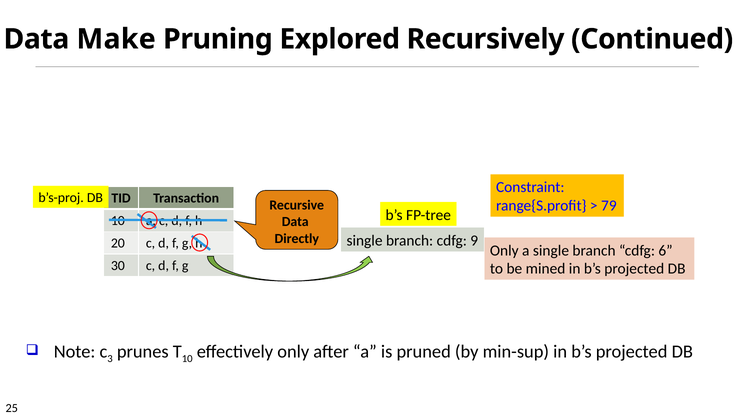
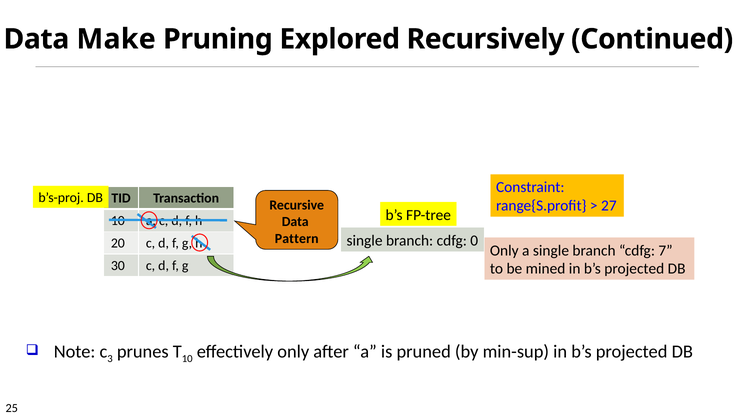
79: 79 -> 27 (609, 206)
Directly: Directly -> Pattern (297, 238)
9: 9 -> 0 (474, 240)
6: 6 -> 7 (666, 250)
